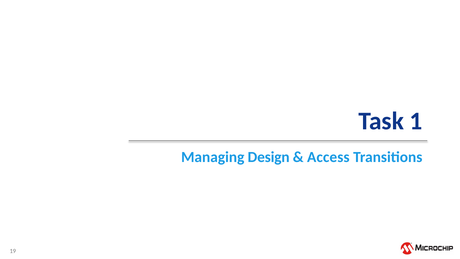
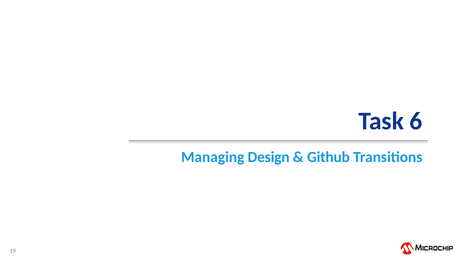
1: 1 -> 6 (416, 121)
Access: Access -> Github (328, 157)
